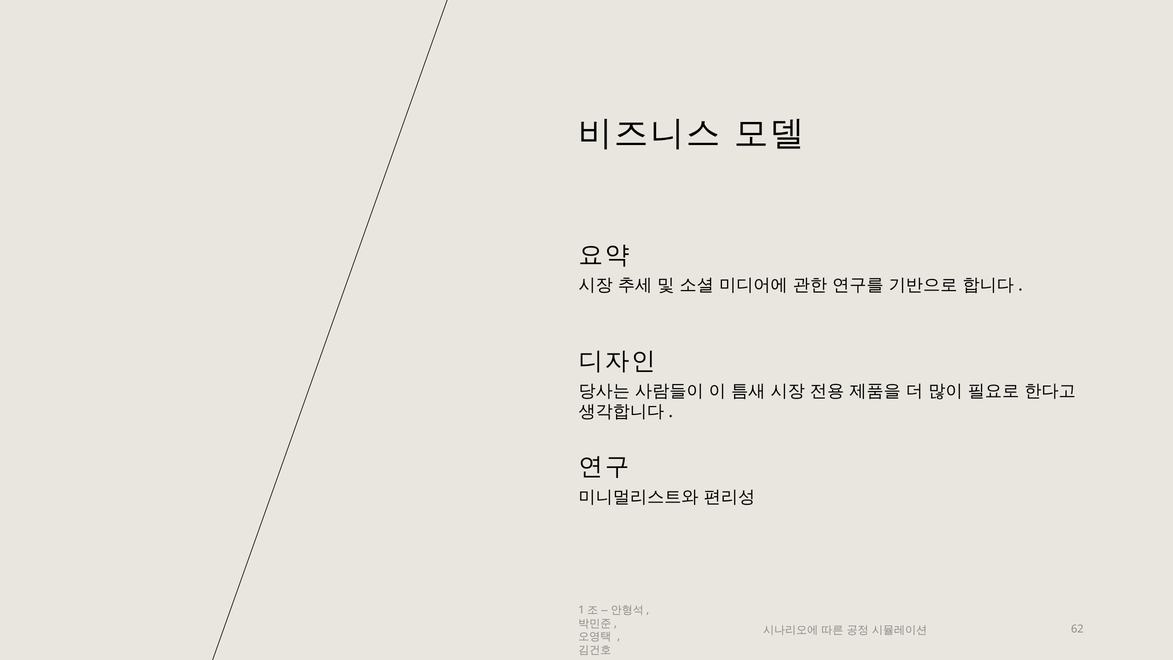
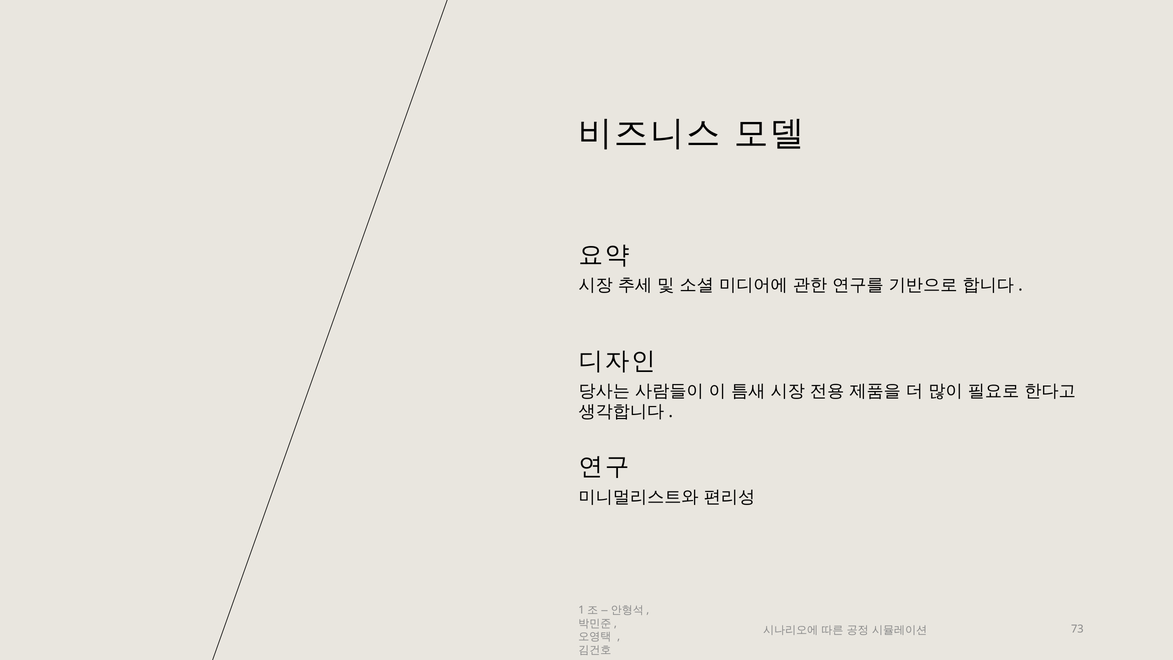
62: 62 -> 73 (1077, 629)
